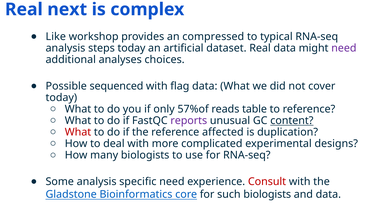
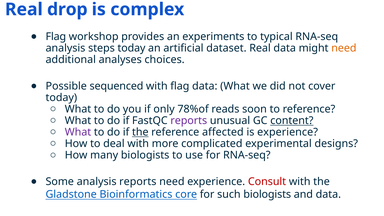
next: next -> drop (67, 9)
Like: Like -> Flag (56, 37)
compressed: compressed -> experiments (213, 37)
need colour: purple -> orange (344, 48)
57%of: 57%of -> 78%of (193, 109)
table: table -> soon (254, 109)
What colour: red -> purple (78, 132)
the underline: none -> present (140, 132)
is duplication: duplication -> experience (288, 132)
analysis specific: specific -> reports (138, 182)
